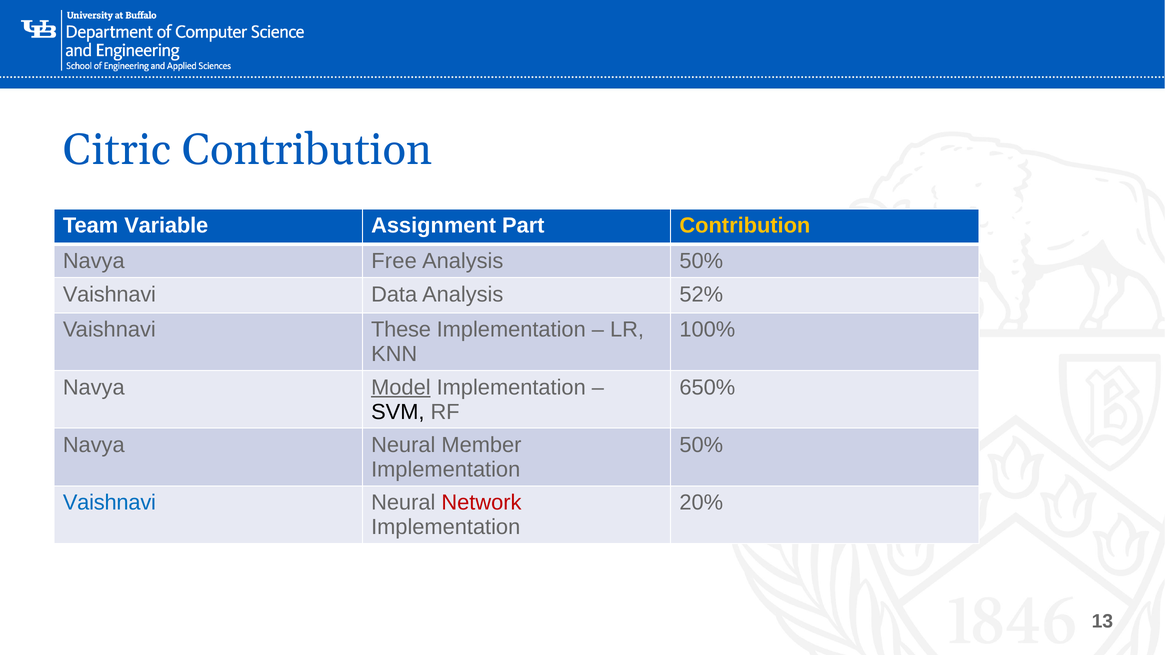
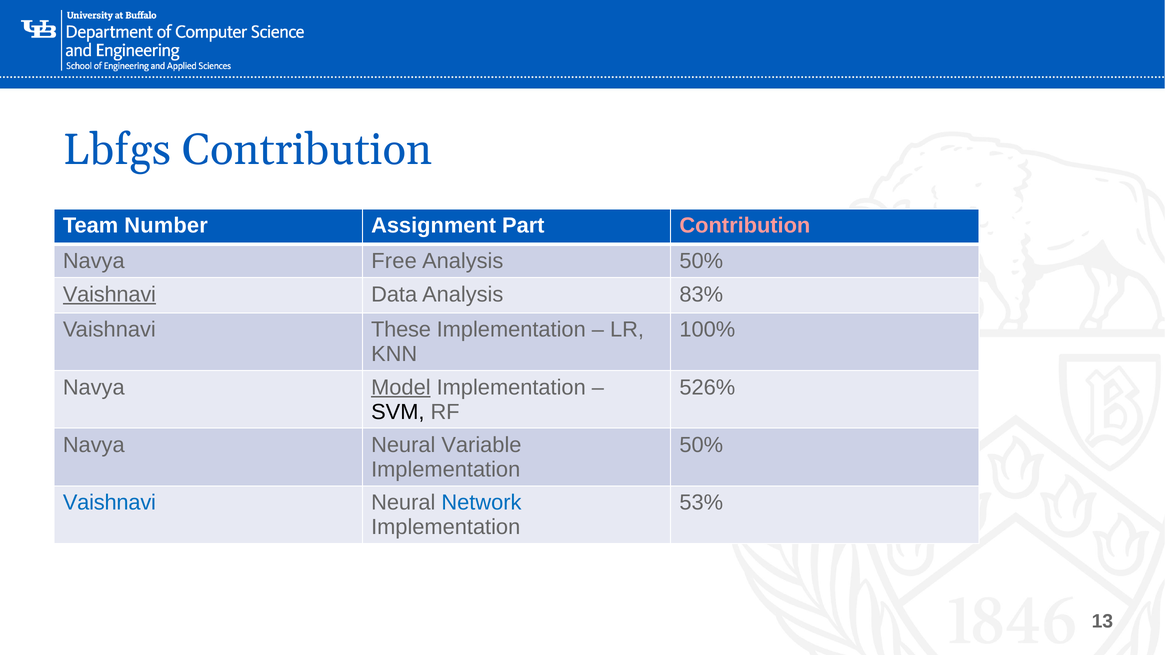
Citric: Citric -> Lbfgs (117, 150)
Variable: Variable -> Number (166, 226)
Contribution colour: yellow -> pink (745, 226)
Vaishnavi underline: none -> present (109, 295)
52%: 52% -> 83% (701, 295)
650%: 650% -> 526% (707, 388)
Member: Member -> Variable (481, 445)
Network colour: red -> blue (481, 503)
20%: 20% -> 53% (701, 503)
